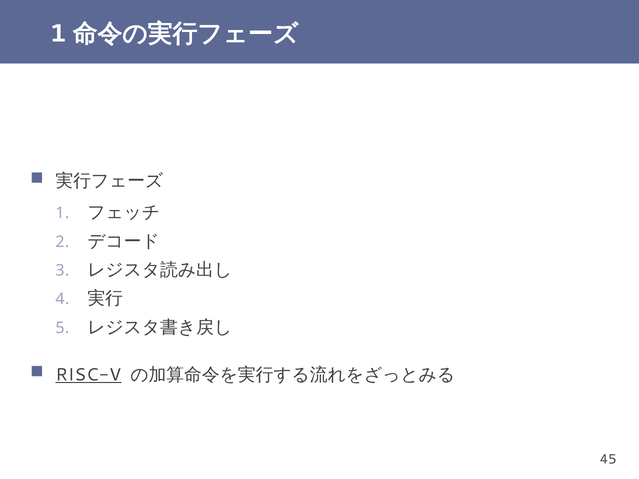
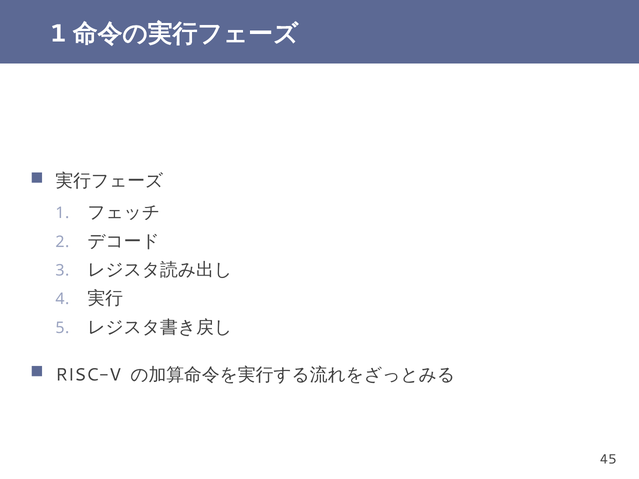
RISC-V underline: present -> none (88, 375)
